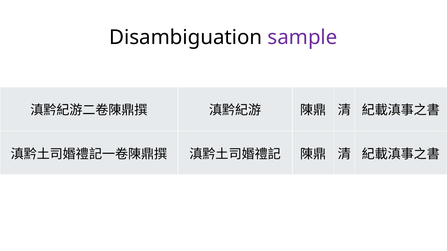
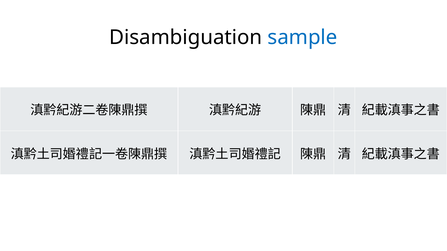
sample colour: purple -> blue (303, 38)
